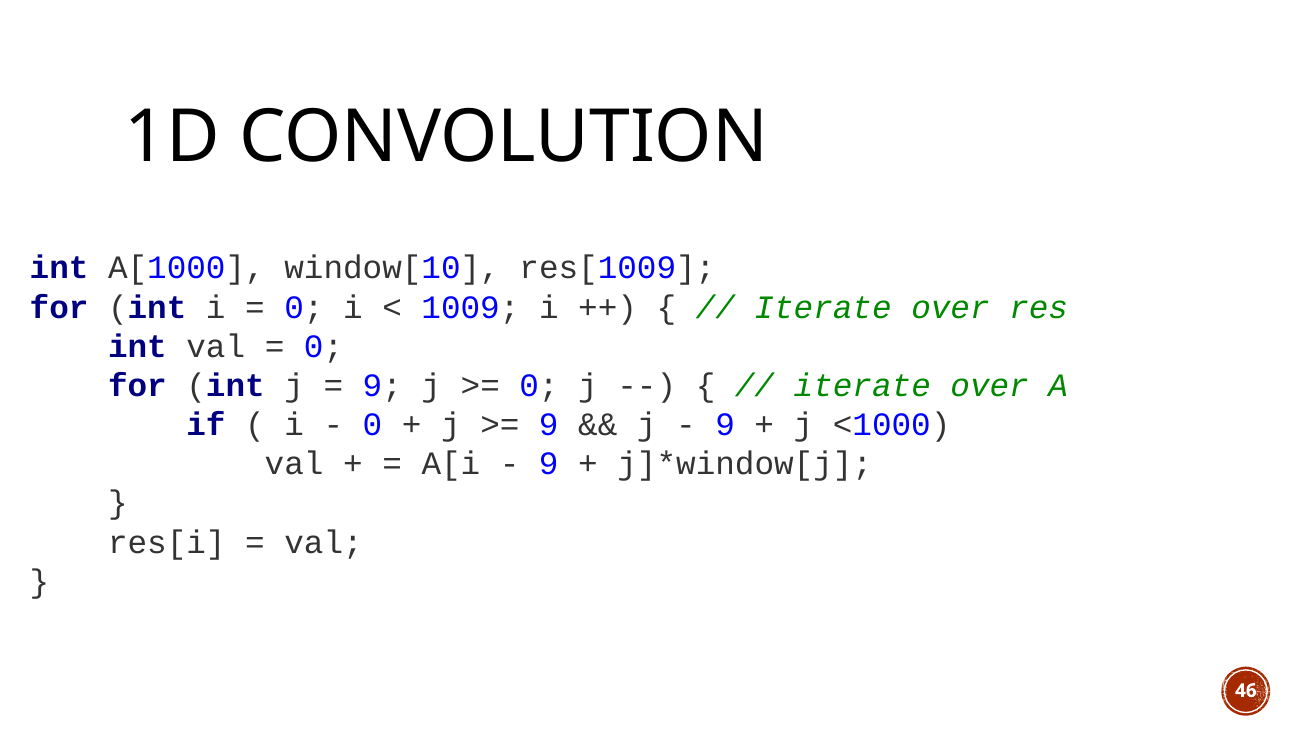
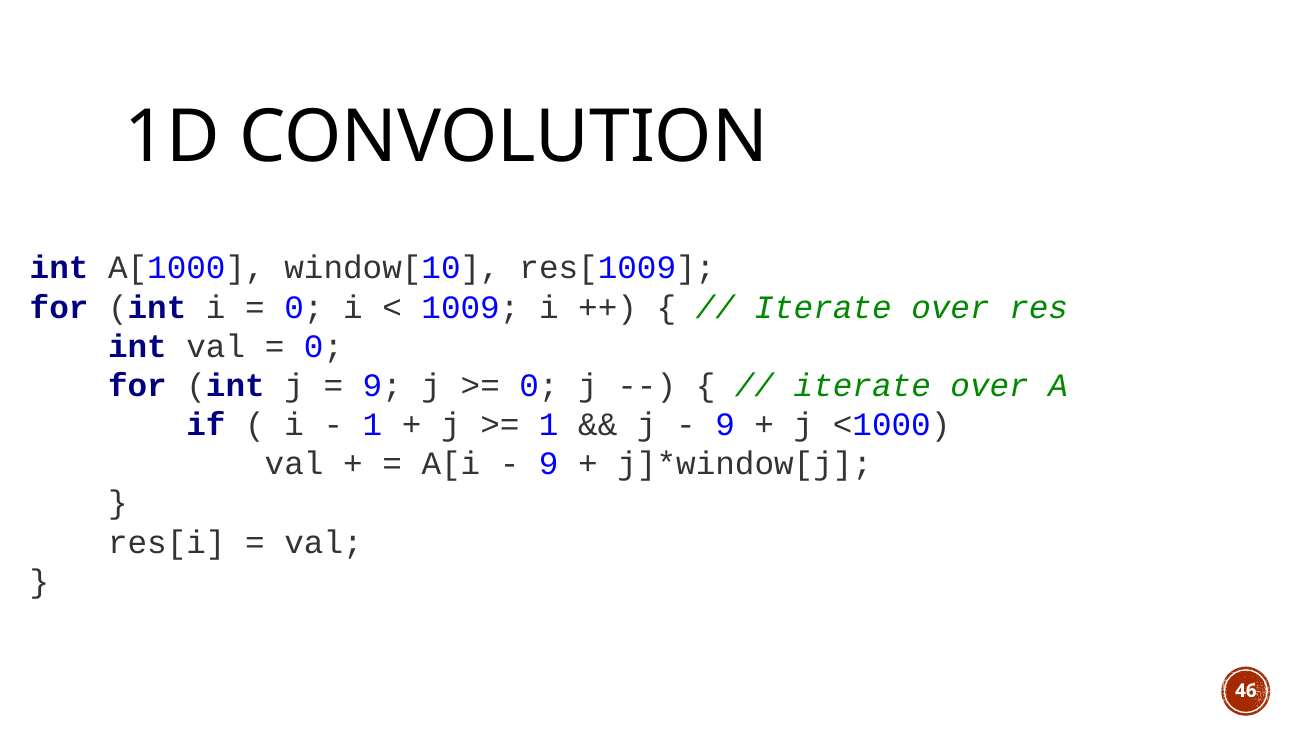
0: 0 -> 1 (372, 425)
9: 9 -> 1 (549, 425)
